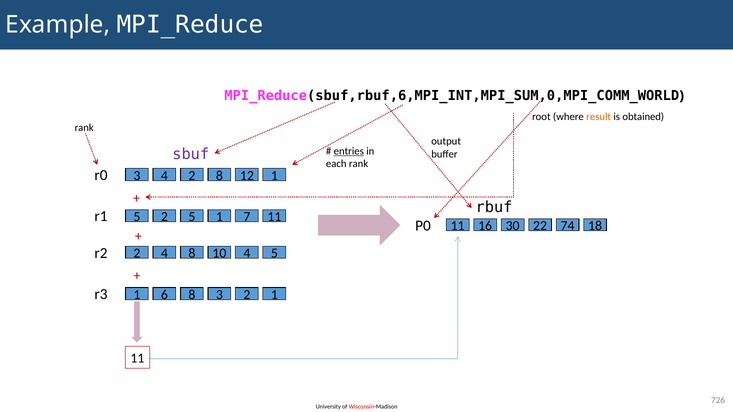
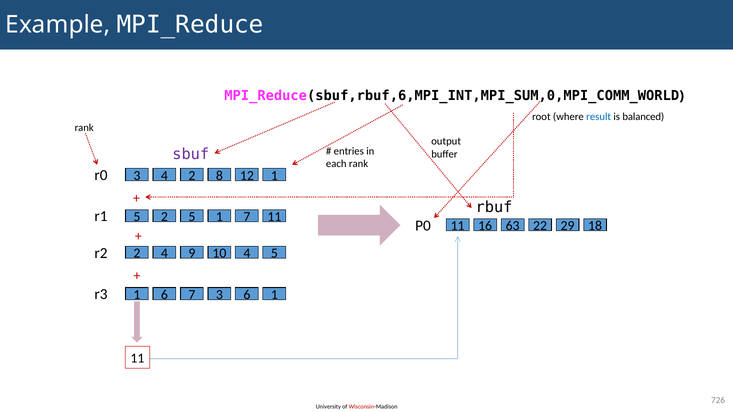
result colour: orange -> blue (599, 117)
obtained: obtained -> balanced (643, 117)
entries underline: present -> none (349, 151)
30: 30 -> 63 (513, 226)
74: 74 -> 29 (568, 226)
4 8: 8 -> 9 (192, 253)
6 8: 8 -> 7 (192, 295)
3 2: 2 -> 6 (247, 295)
